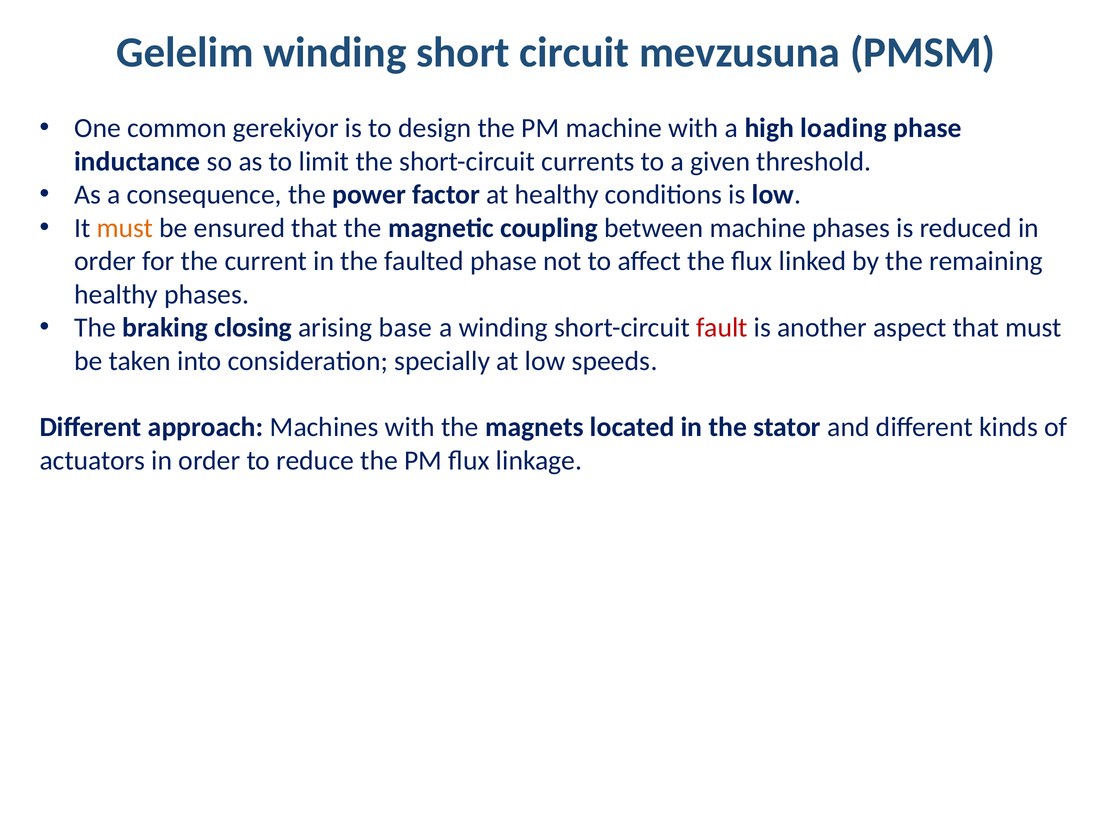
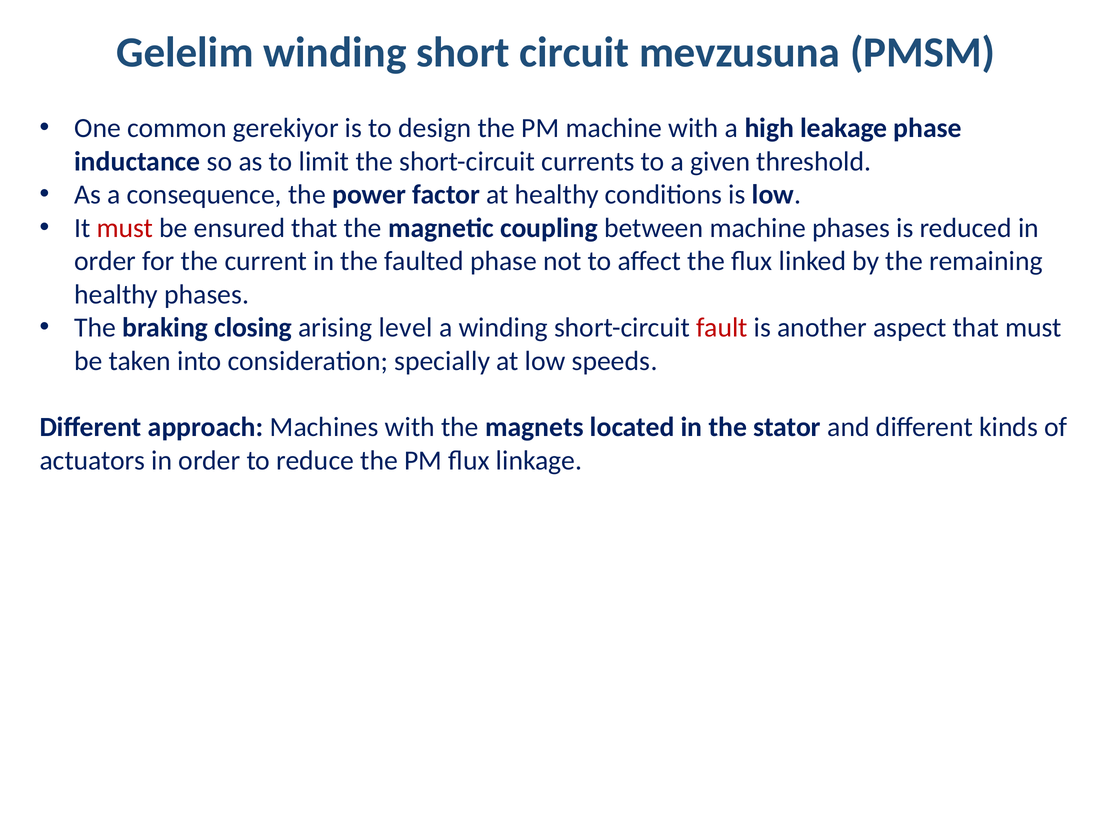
loading: loading -> leakage (844, 128)
must colour: orange -> red (125, 228)
base: base -> level (406, 328)
